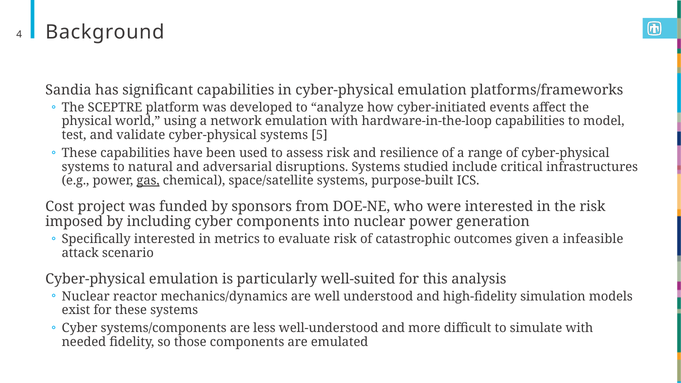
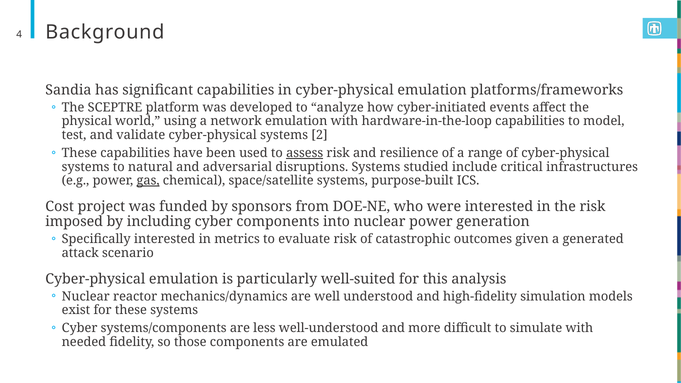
5: 5 -> 2 (319, 135)
assess underline: none -> present (305, 153)
infeasible: infeasible -> generated (593, 239)
